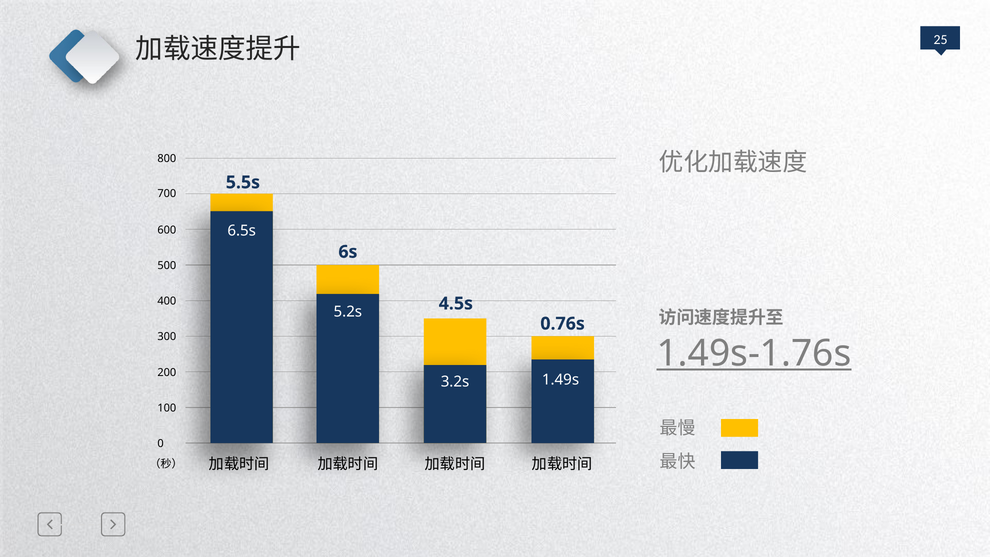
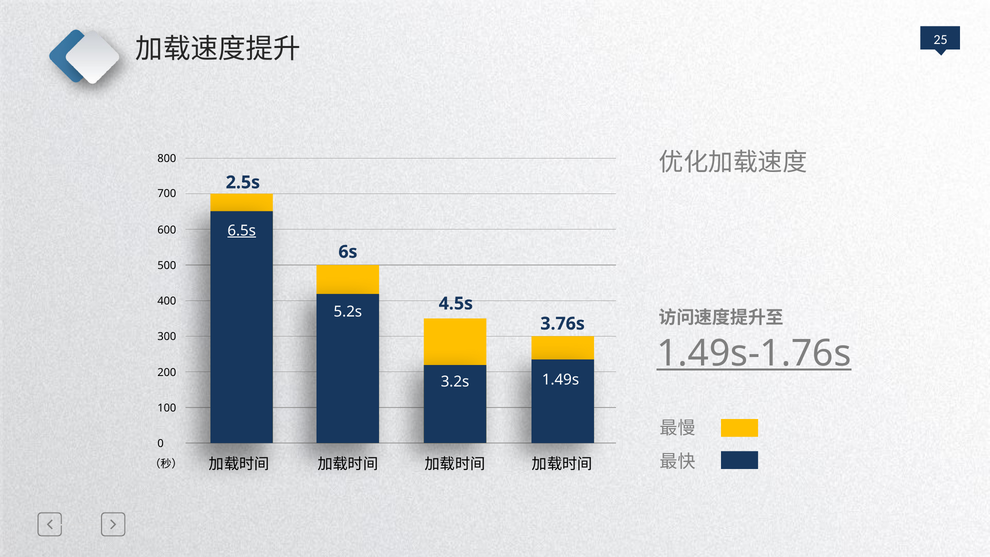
5.5s: 5.5s -> 2.5s (243, 182)
6.5s underline: none -> present (242, 231)
0.76s: 0.76s -> 3.76s (563, 324)
